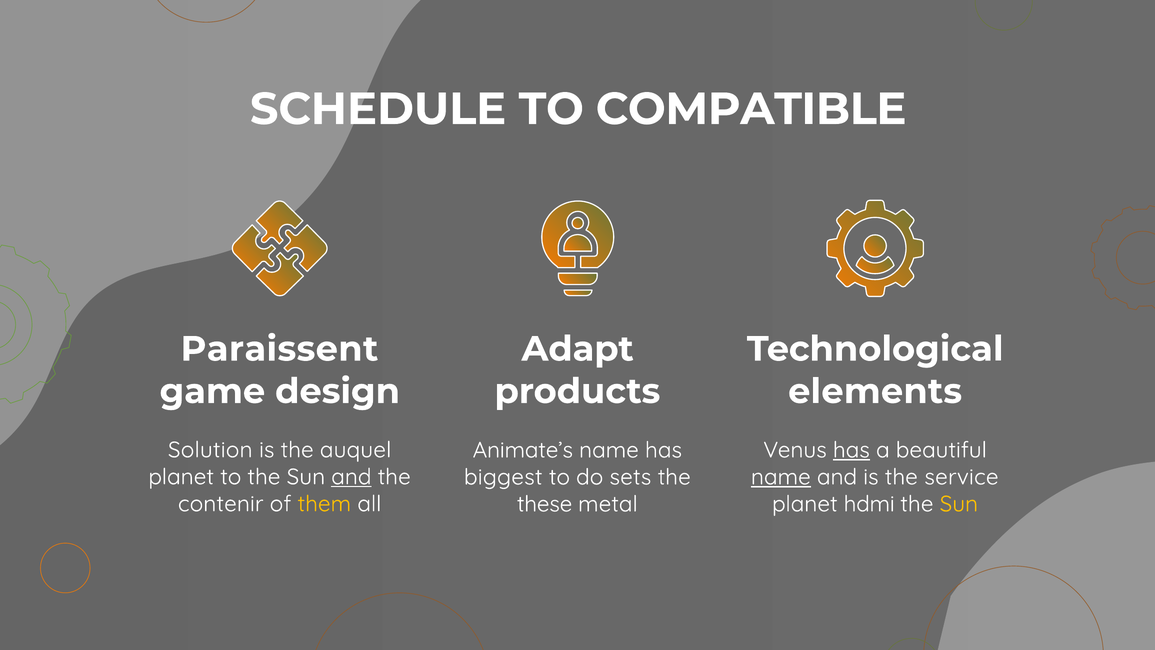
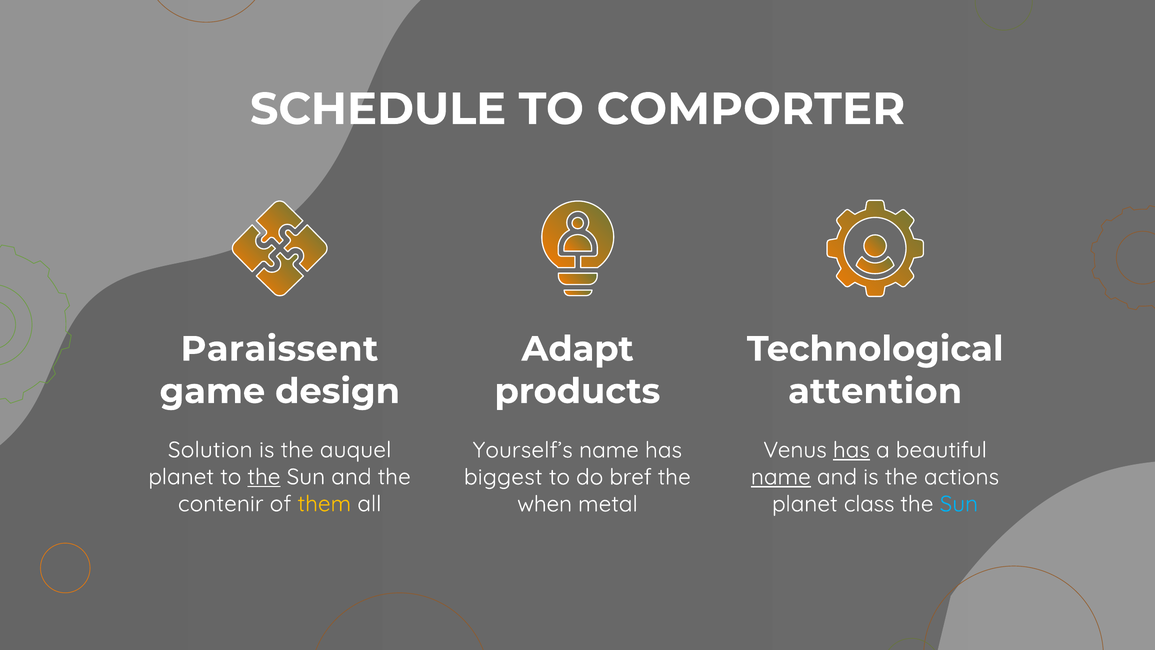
COMPATIBLE: COMPATIBLE -> COMPORTER (751, 109)
elements: elements -> attention (875, 391)
Animate’s: Animate’s -> Yourself’s (523, 450)
the underline: none -> present (264, 477)
and underline: present -> none (351, 477)
sets: sets -> bref (631, 477)
service: service -> actions (962, 477)
these: these -> when (545, 504)
hdmi: hdmi -> class (869, 504)
Sun colour: yellow -> light blue (959, 504)
